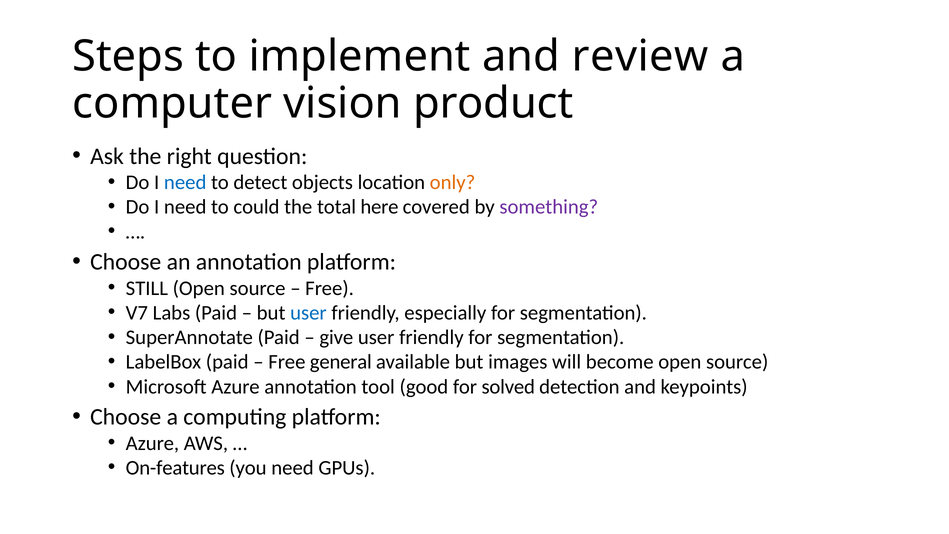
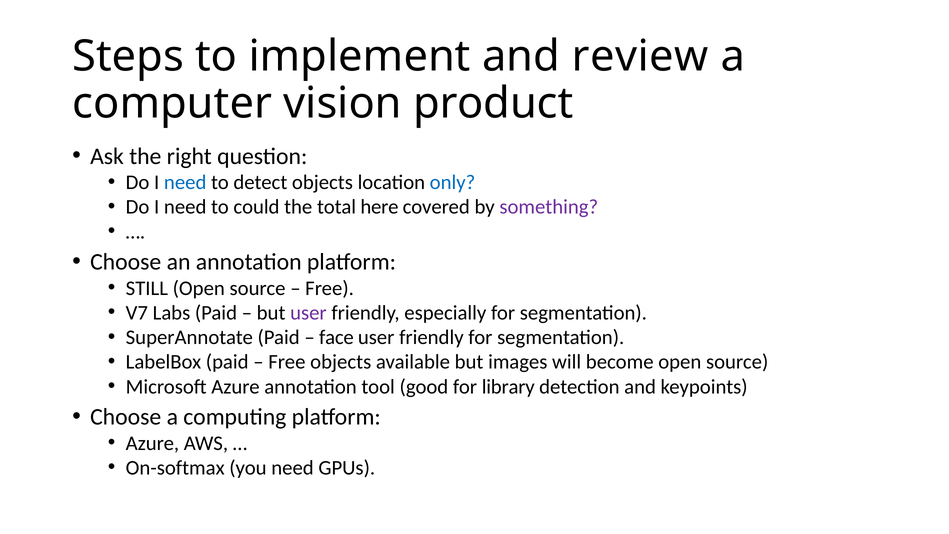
only colour: orange -> blue (453, 182)
user colour: blue -> purple (308, 313)
give: give -> face (336, 337)
Free general: general -> objects (341, 362)
solved: solved -> library (508, 387)
On-features: On-features -> On-softmax (175, 468)
